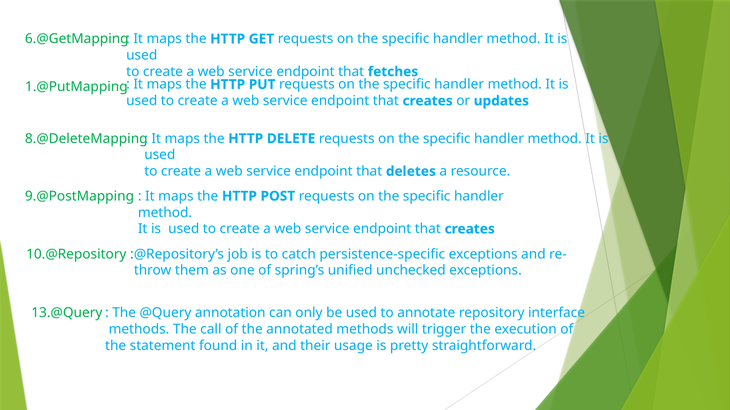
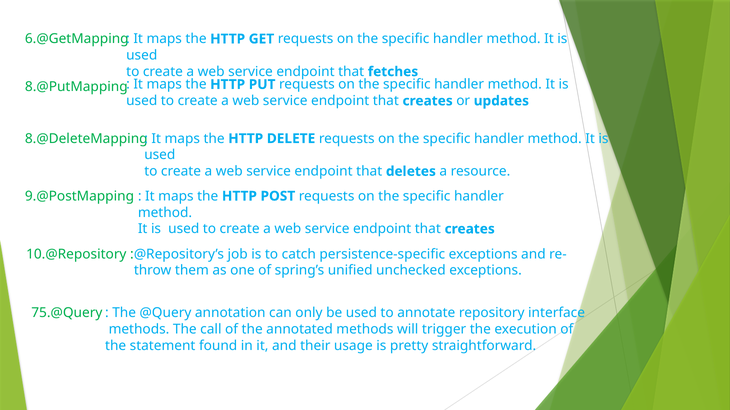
1.@PutMapping: 1.@PutMapping -> 8.@PutMapping (76, 87)
13.@Query: 13.@Query -> 75.@Query (67, 313)
